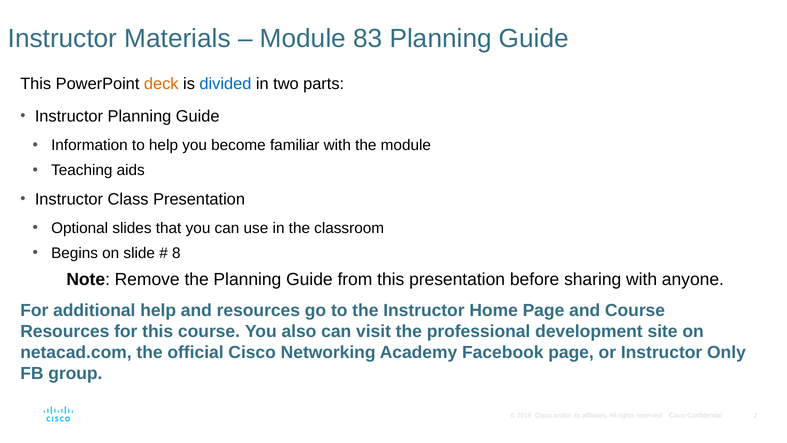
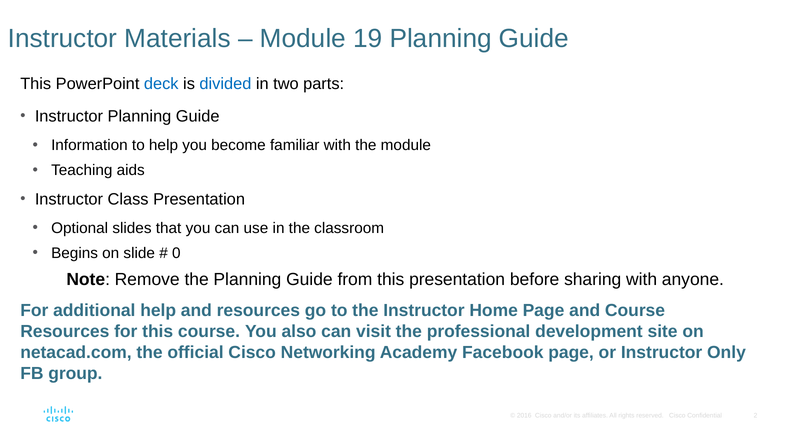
83: 83 -> 19 (368, 39)
deck colour: orange -> blue (161, 84)
8: 8 -> 0 (176, 253)
